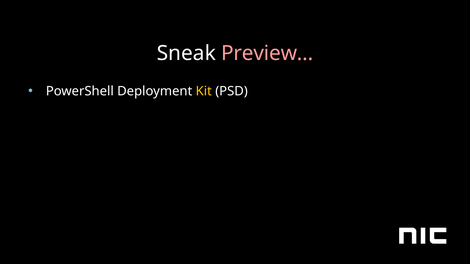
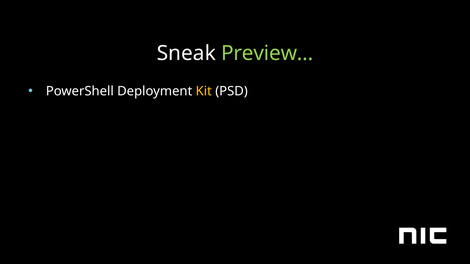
Preview… colour: pink -> light green (267, 54)
